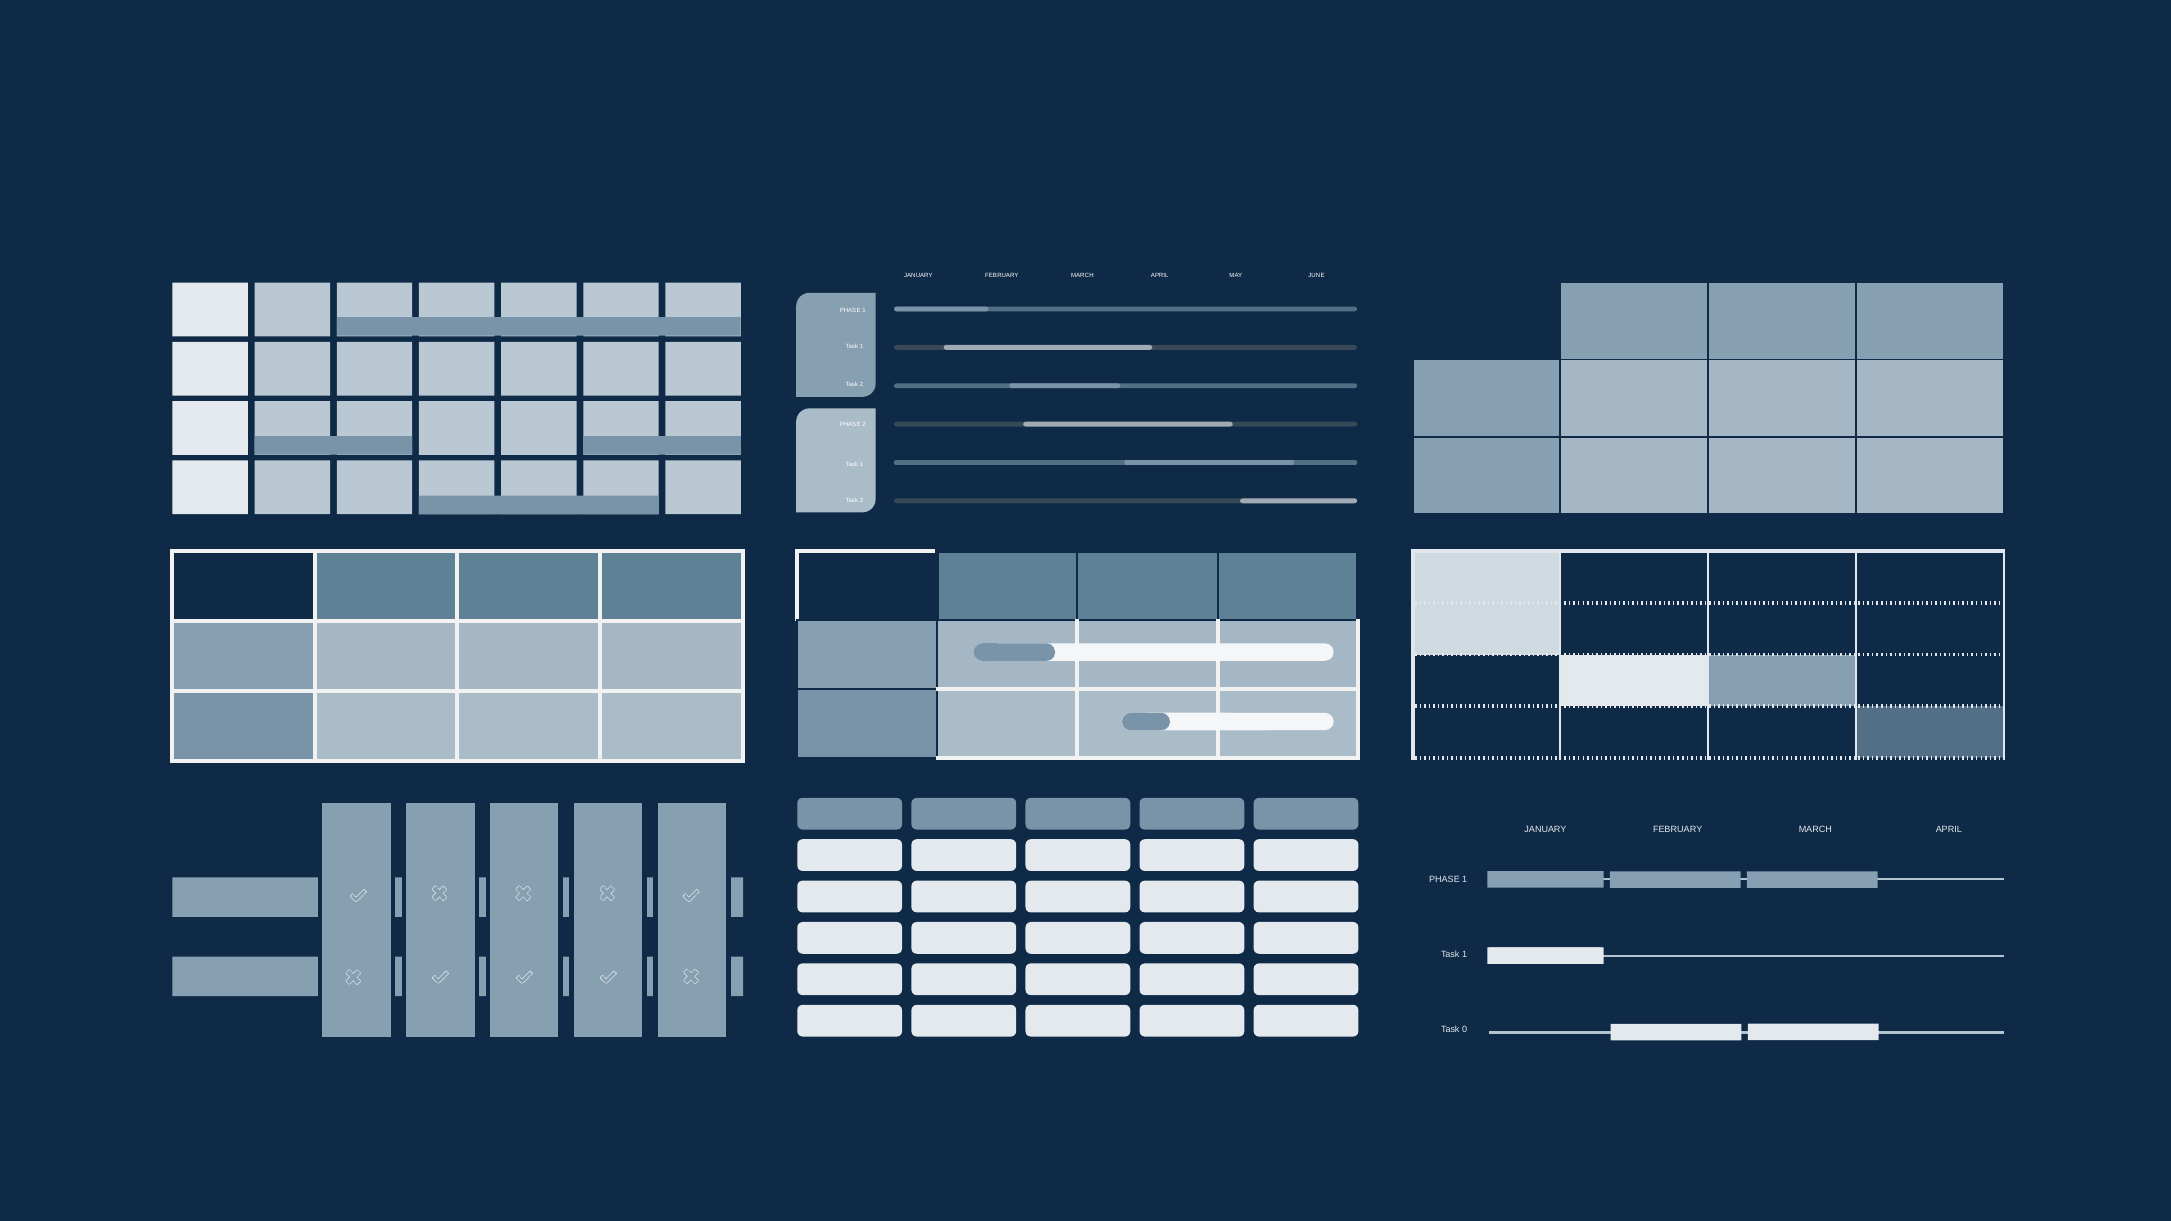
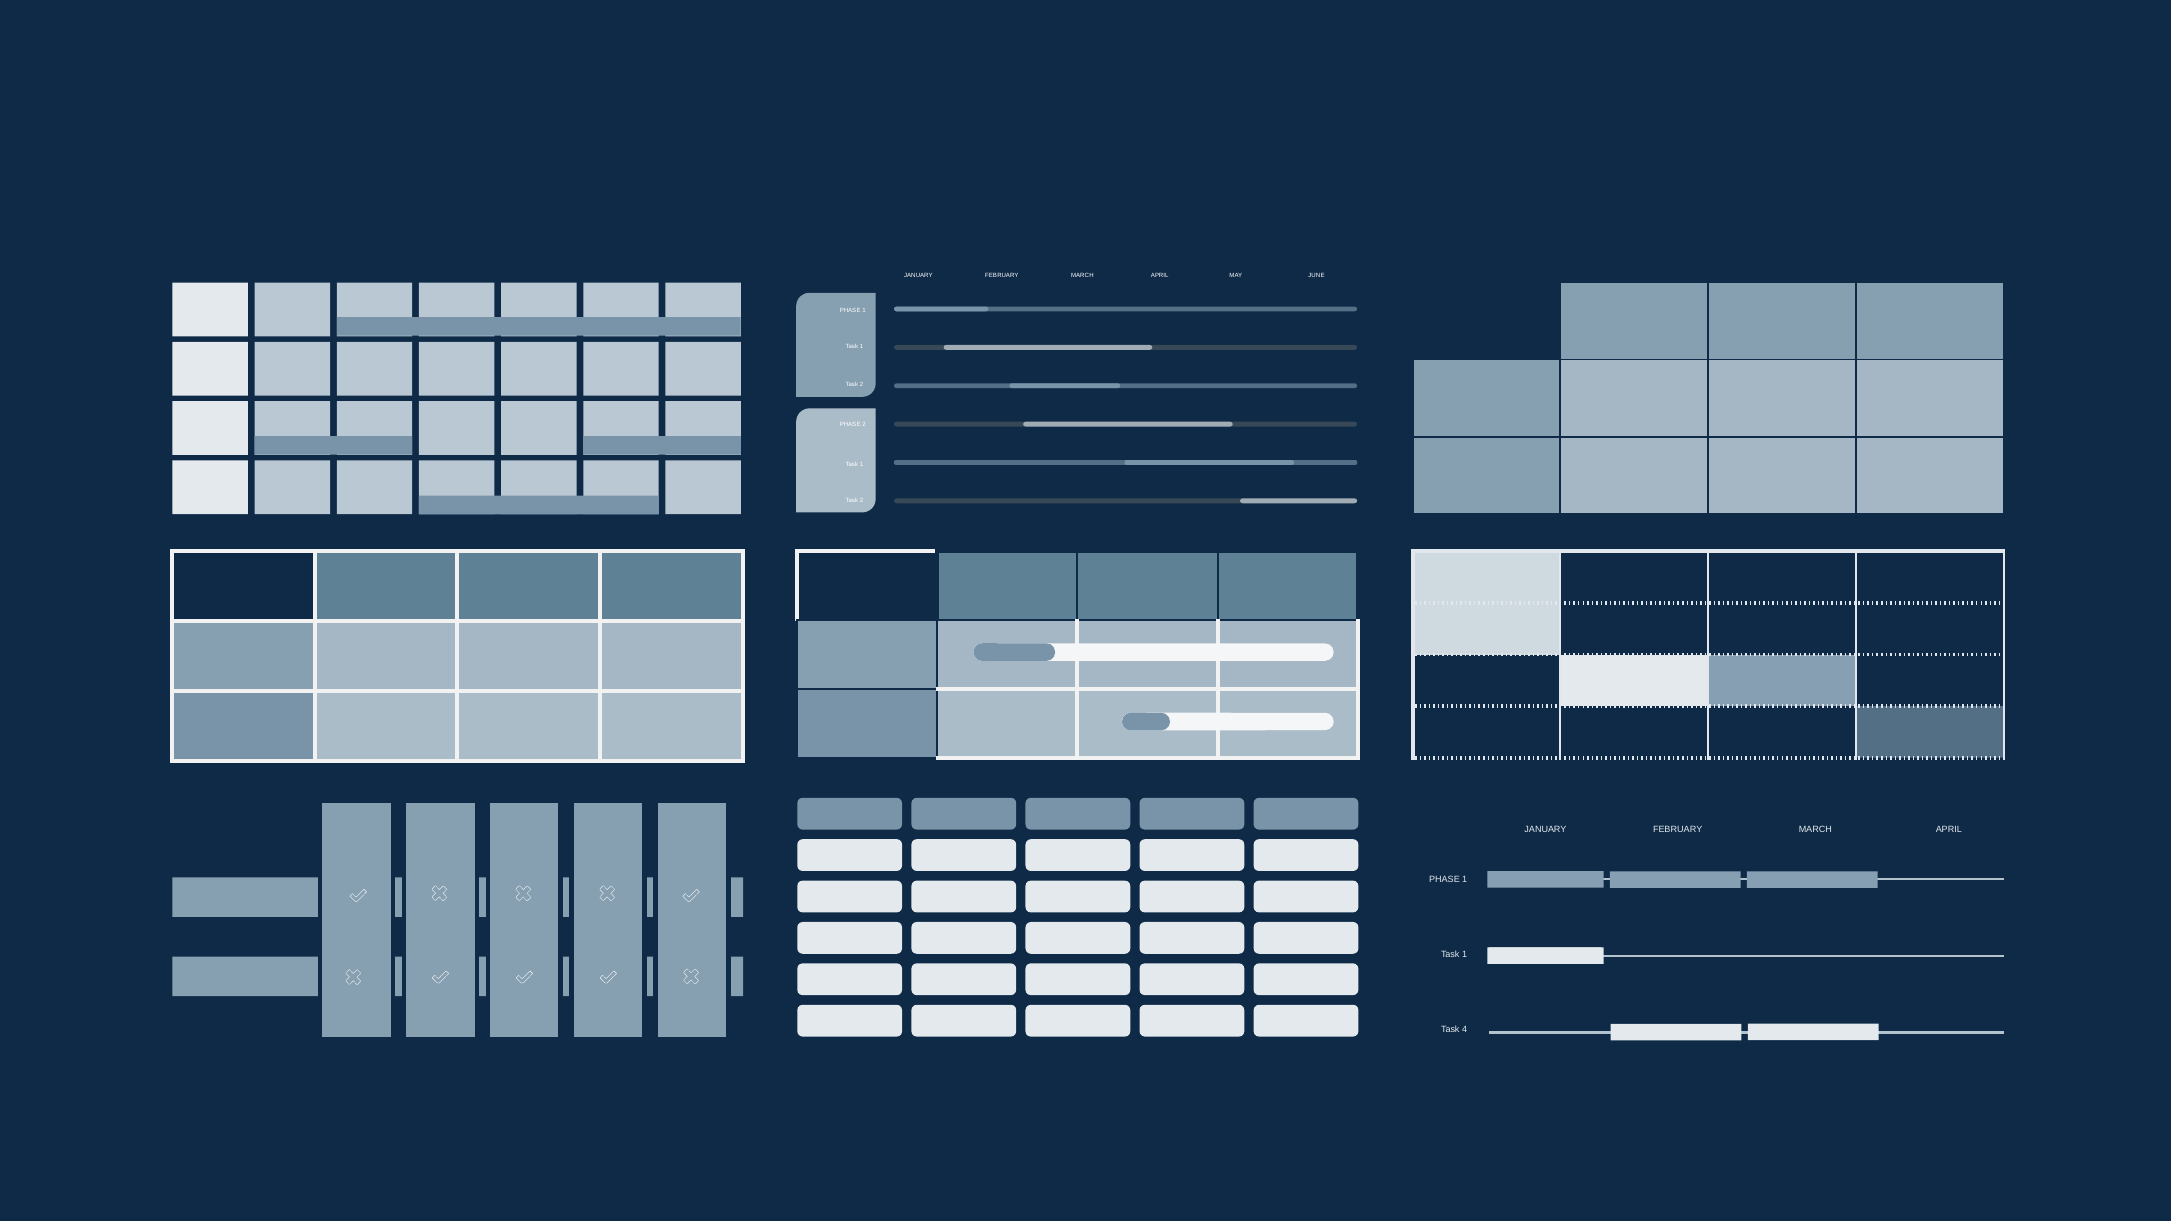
0: 0 -> 4 (1465, 1030)
